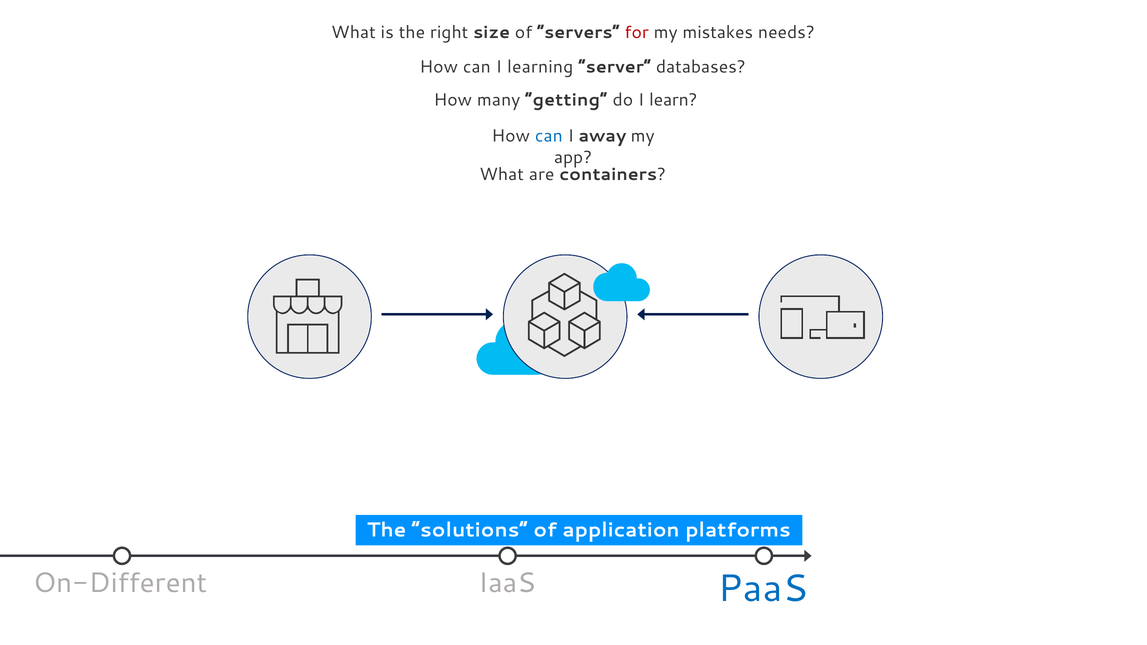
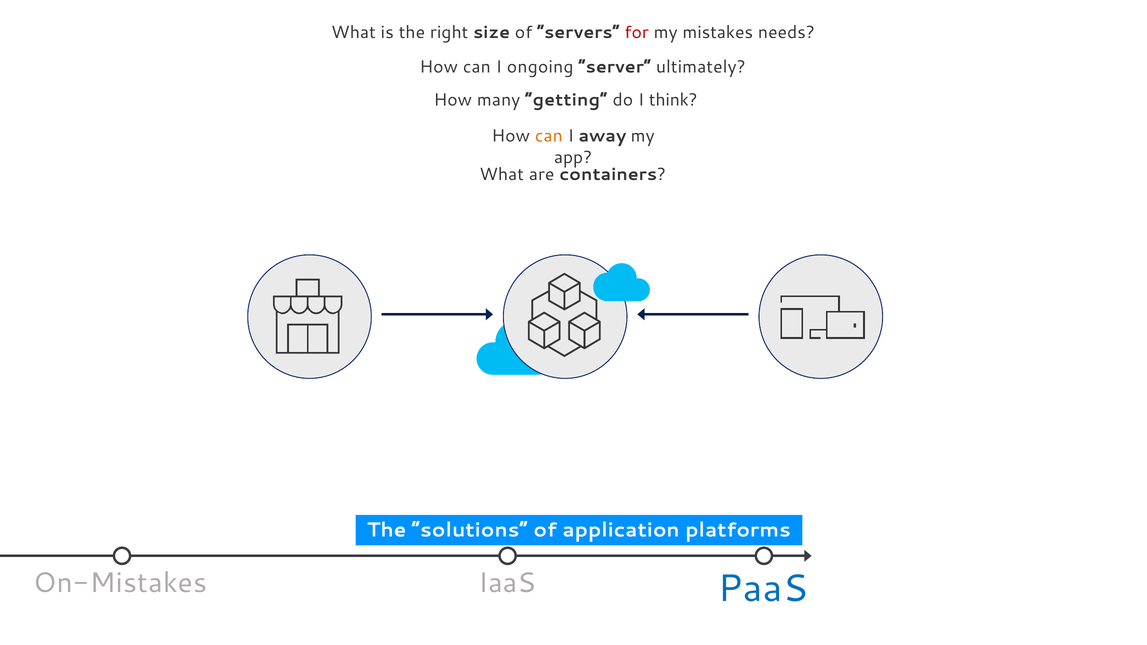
learning: learning -> ongoing (540, 67)
databases: databases -> ultimately (701, 67)
learn: learn -> think (673, 100)
can colour: blue -> orange (549, 136)
On-Different: On-Different -> On-Mistakes (120, 583)
